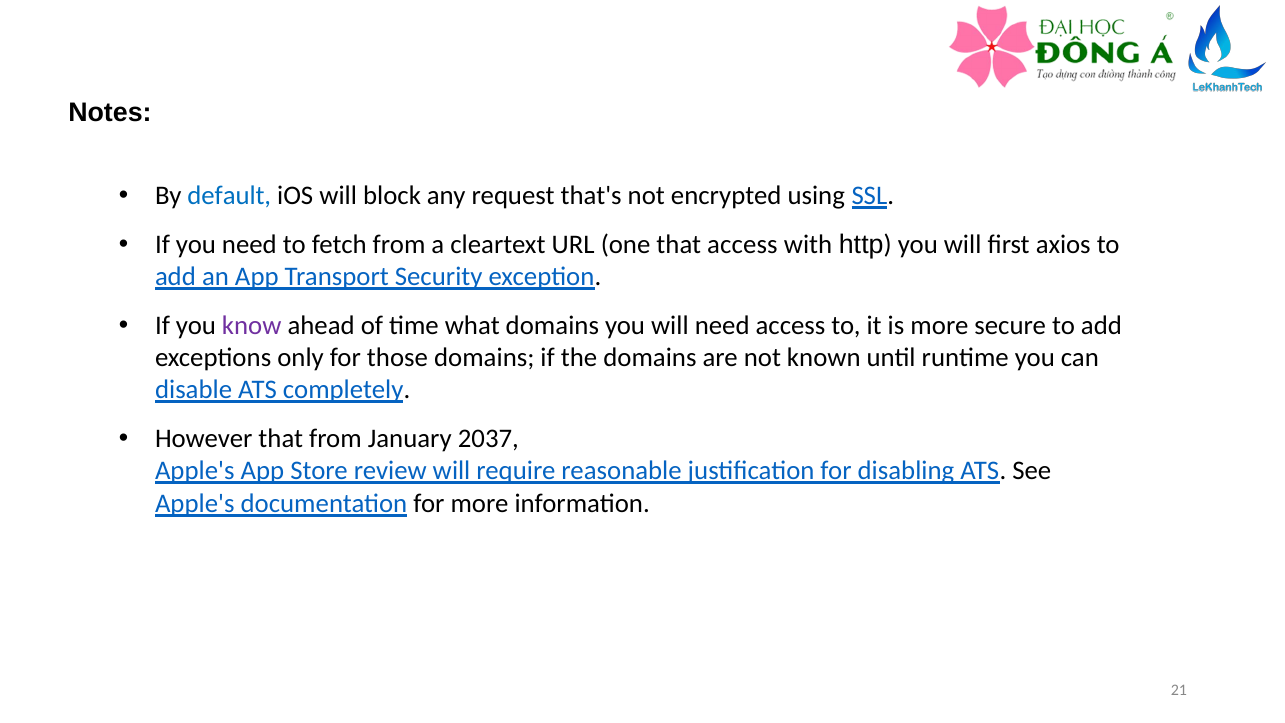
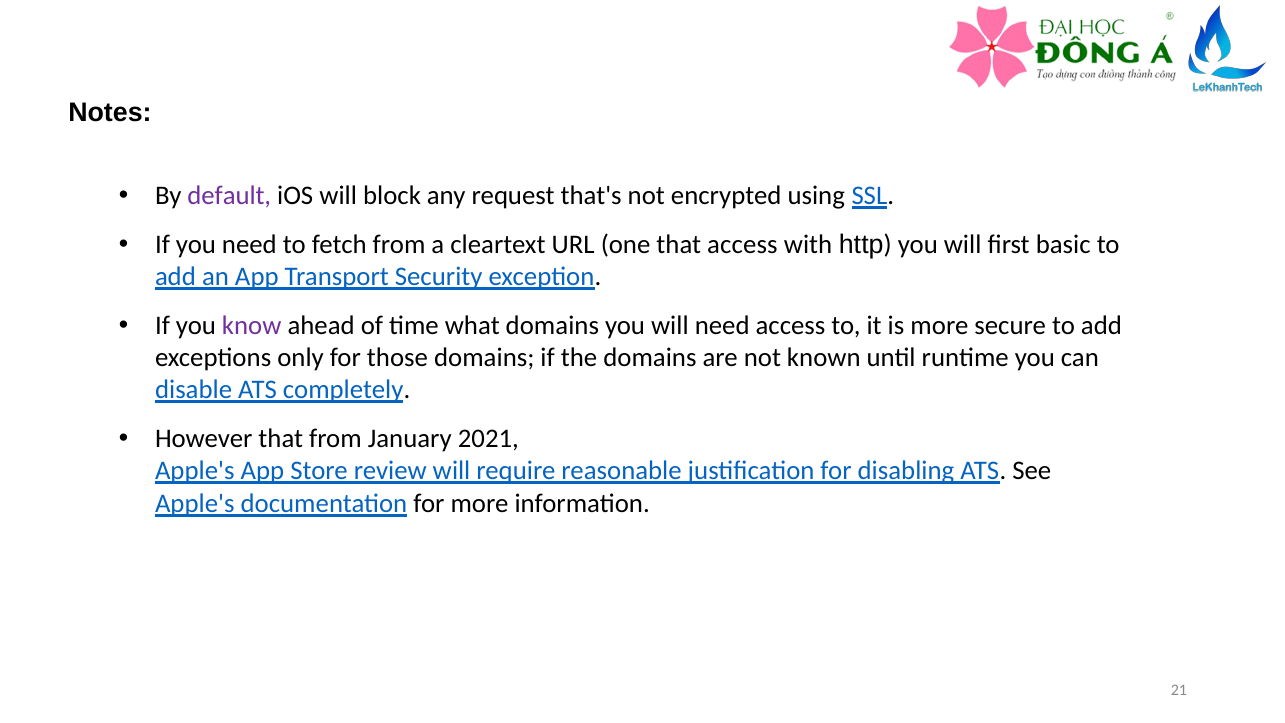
default colour: blue -> purple (229, 196)
axios: axios -> basic (1063, 245)
2037: 2037 -> 2021 (488, 439)
